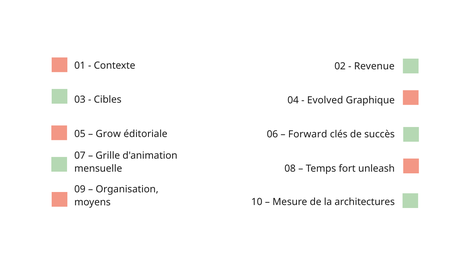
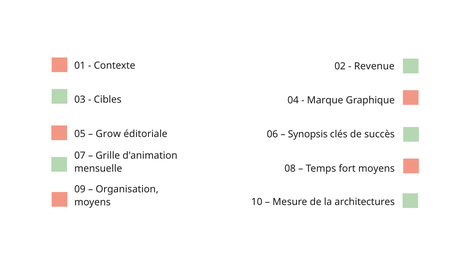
Evolved: Evolved -> Marque (325, 100)
Forward: Forward -> Synopsis (308, 134)
fort unleash: unleash -> moyens (376, 168)
